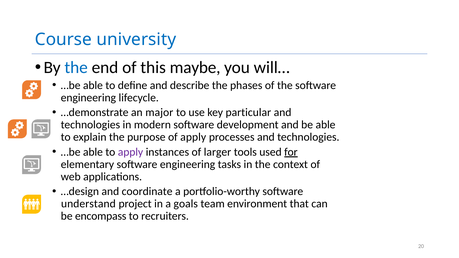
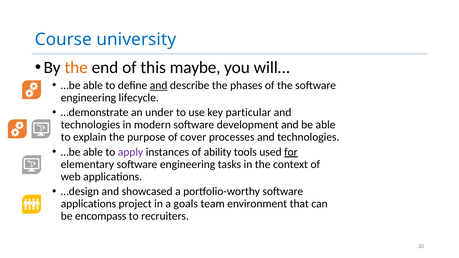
the colour: blue -> orange (76, 67)
and underline: none -> present (159, 85)
major: major -> under (159, 112)
of apply: apply -> cover (193, 137)
larger: larger -> ability (218, 152)
coordinate: coordinate -> showcased (147, 192)
understand: understand -> applications (88, 204)
